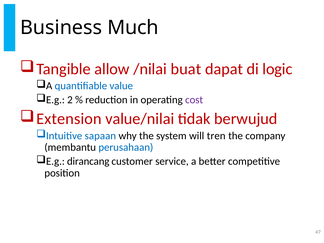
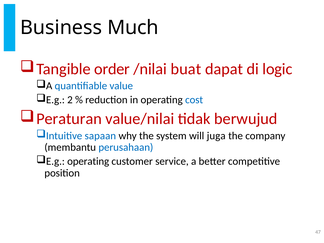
allow: allow -> order (112, 69)
cost colour: purple -> blue (194, 100)
Extension: Extension -> Peraturan (69, 119)
tren: tren -> juga (216, 136)
E.g dirancang: dirancang -> operating (88, 161)
